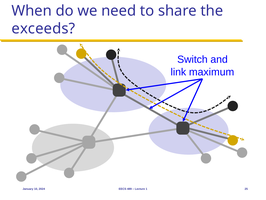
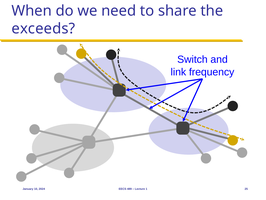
maximum: maximum -> frequency (212, 72)
